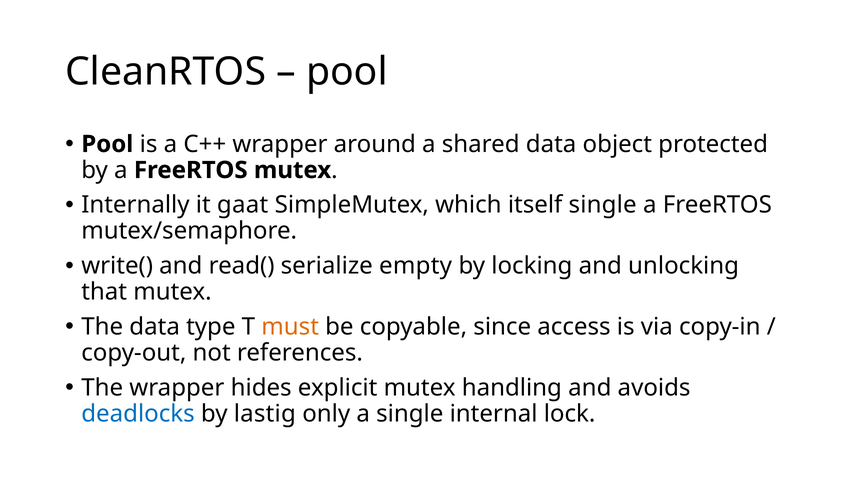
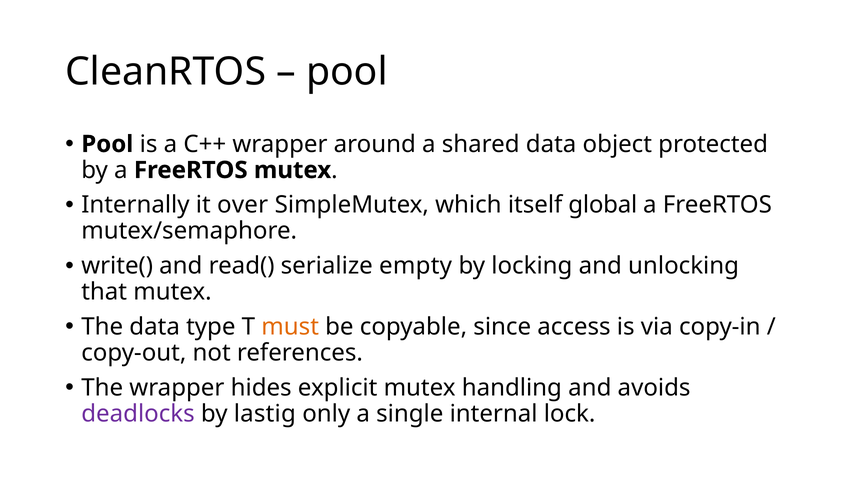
gaat: gaat -> over (243, 205)
itself single: single -> global (603, 205)
deadlocks colour: blue -> purple (138, 414)
